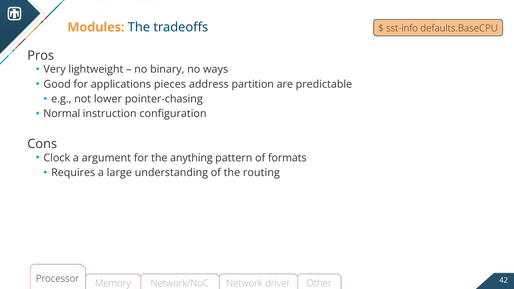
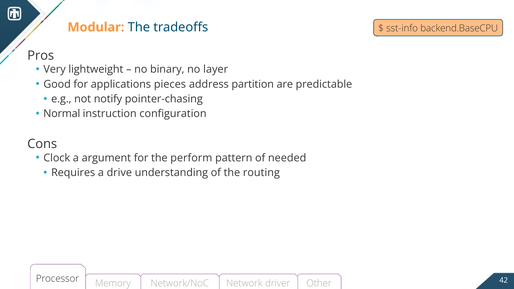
defaults.BaseCPU: defaults.BaseCPU -> backend.BaseCPU (459, 28)
Modules: Modules -> Modular (96, 27)
ways: ways -> layer (216, 69)
lower: lower -> notify (108, 99)
anything: anything -> perform (191, 158)
formats: formats -> needed (287, 158)
large: large -> drive (119, 173)
